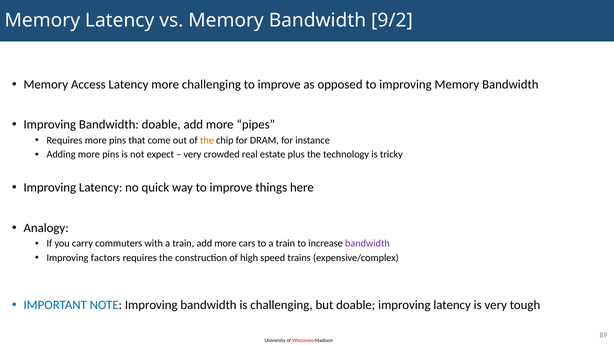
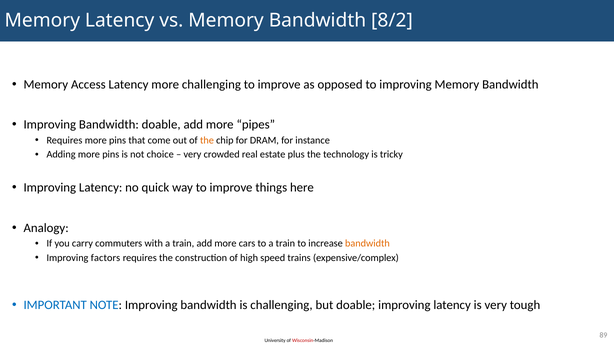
9/2: 9/2 -> 8/2 (392, 21)
expect: expect -> choice (160, 155)
bandwidth colour: purple -> orange (367, 244)
